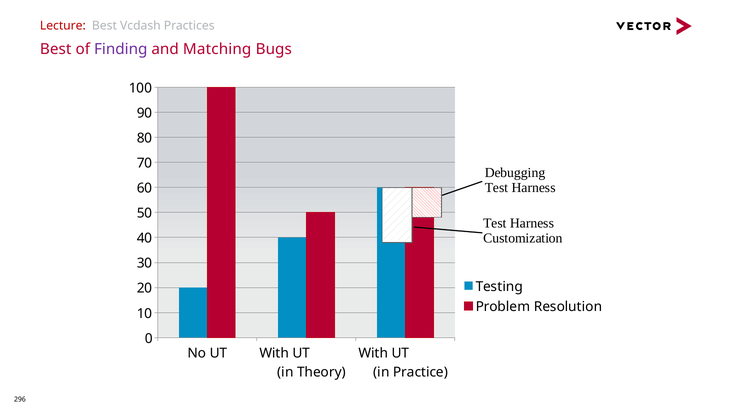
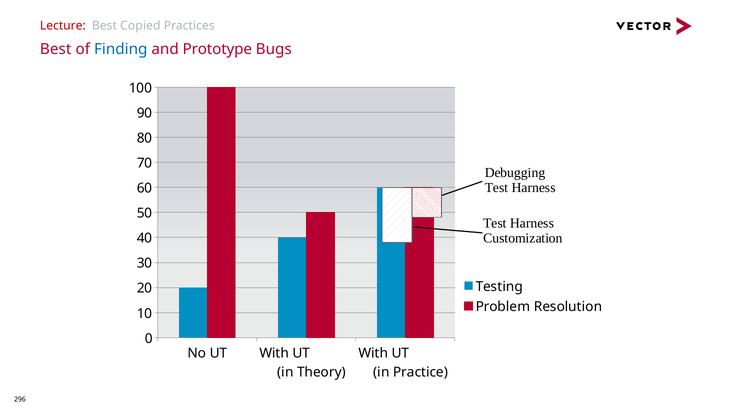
Vcdash: Vcdash -> Copied (140, 26)
Finding colour: purple -> blue (121, 49)
Matching: Matching -> Prototype (217, 49)
